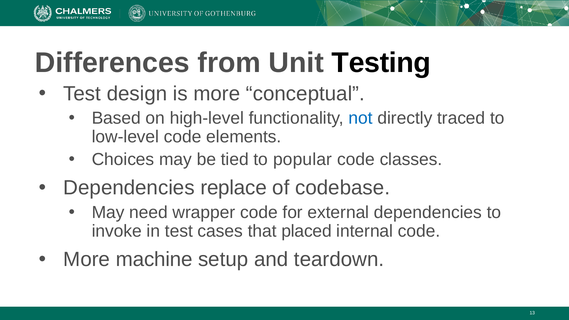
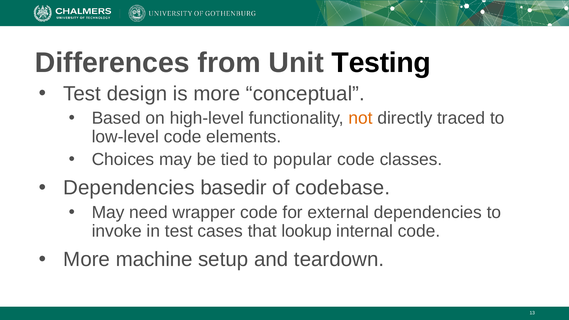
not colour: blue -> orange (361, 118)
replace: replace -> basedir (234, 188)
placed: placed -> lookup (307, 231)
